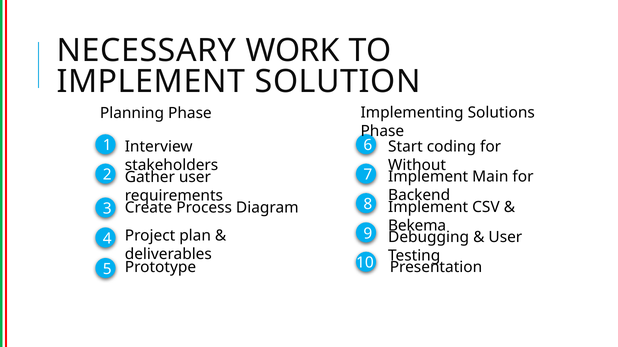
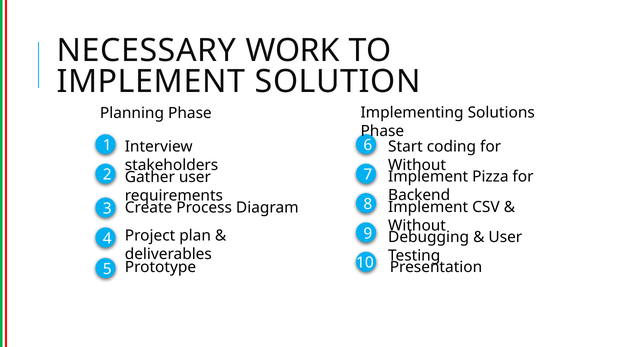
Main: Main -> Pizza (490, 177)
Bekema: Bekema -> Without (417, 226)
